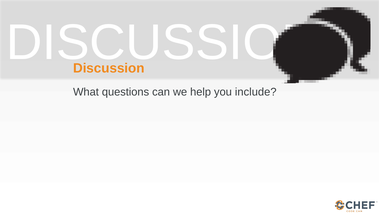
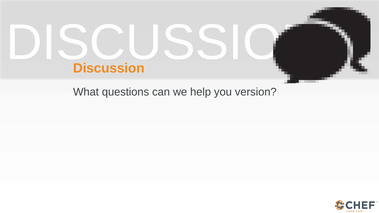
include: include -> version (256, 92)
